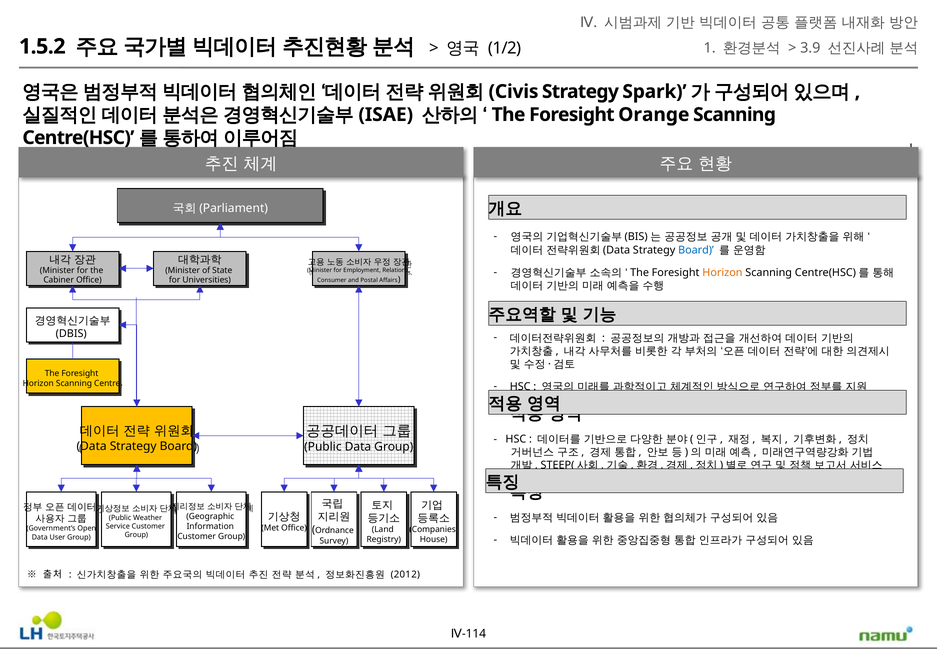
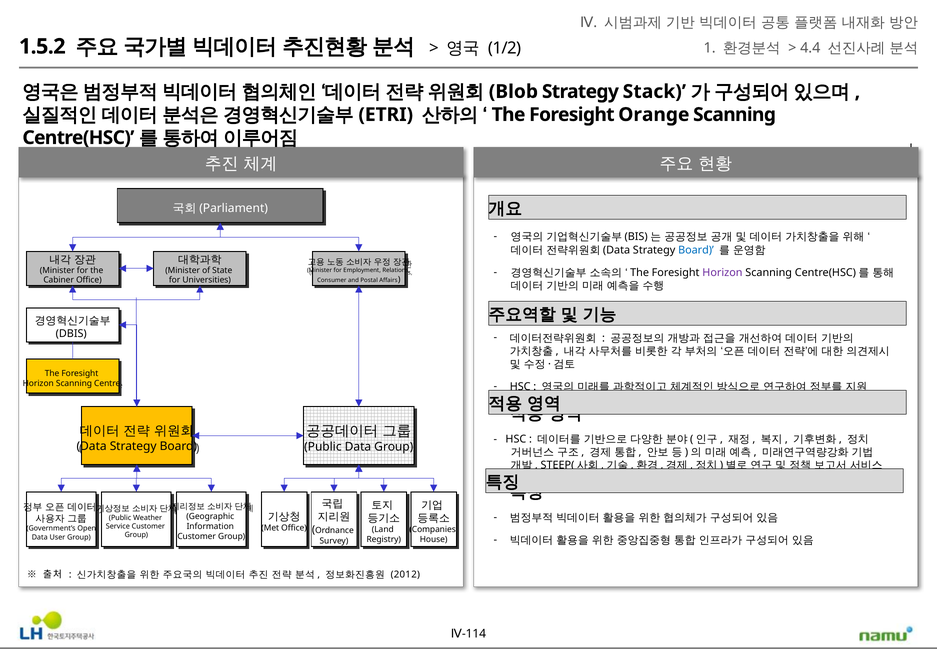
3.9: 3.9 -> 4.4 (810, 48)
Civis: Civis -> Blob (513, 92)
Spark: Spark -> Stack (654, 92)
ISAE: ISAE -> ETRI (386, 115)
Horizon colour: orange -> purple (722, 272)
